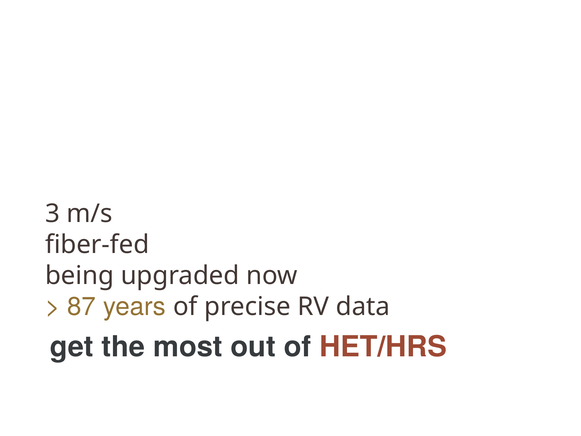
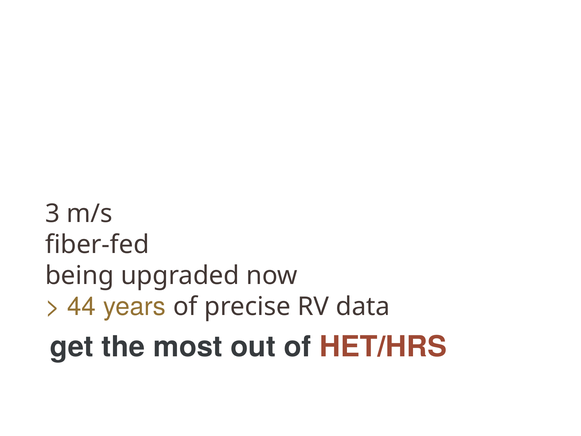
87: 87 -> 44 (82, 306)
